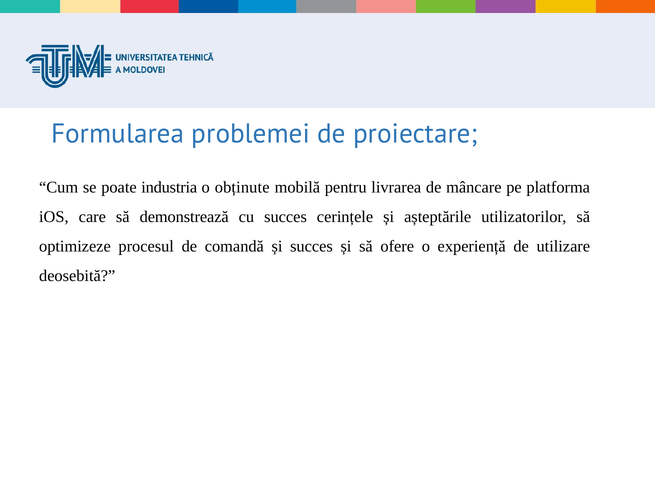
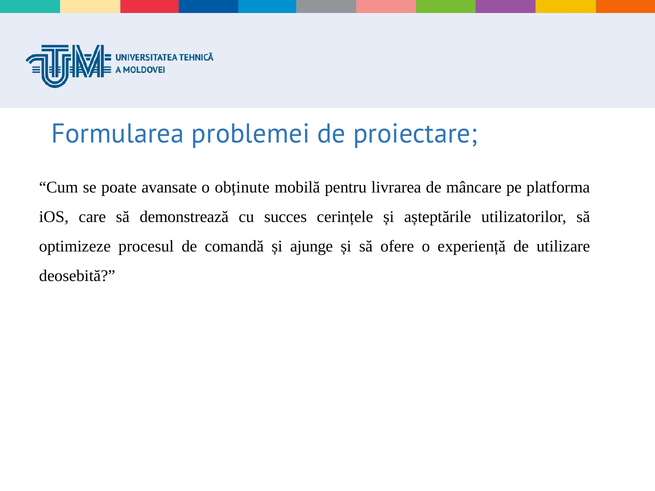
industria: industria -> avansate (169, 188)
și succes: succes -> ajunge (312, 247)
